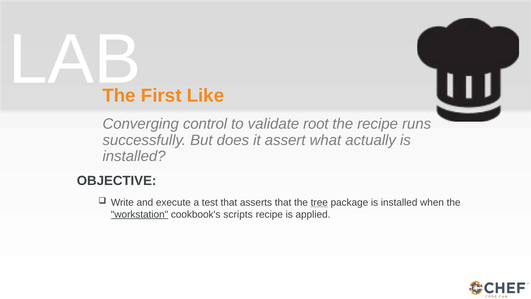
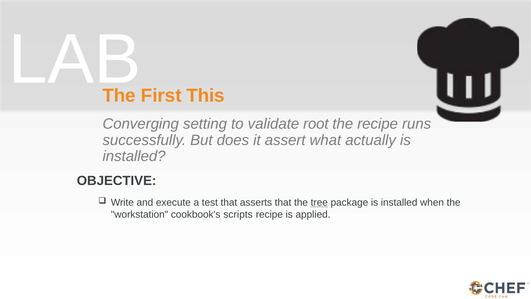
Like: Like -> This (206, 96)
control: control -> setting (205, 124)
workstation underline: present -> none (140, 214)
